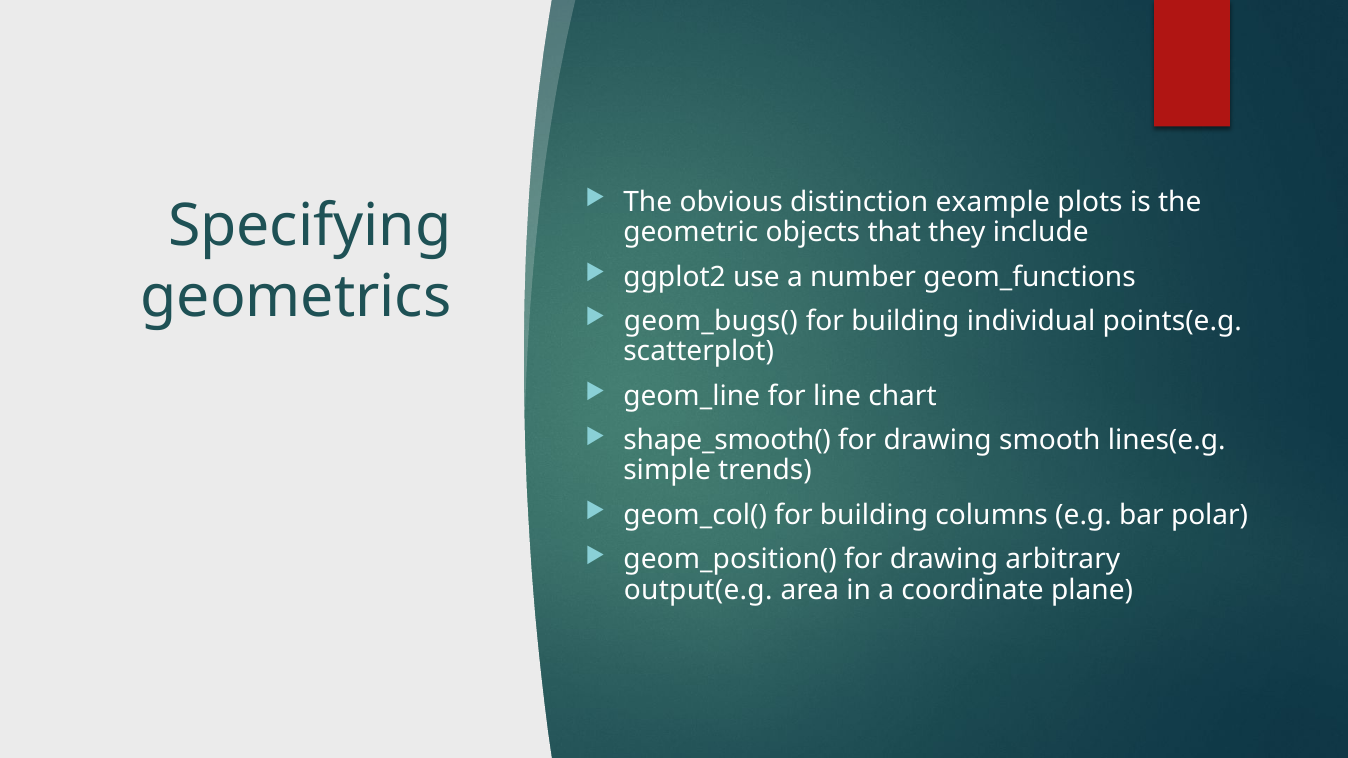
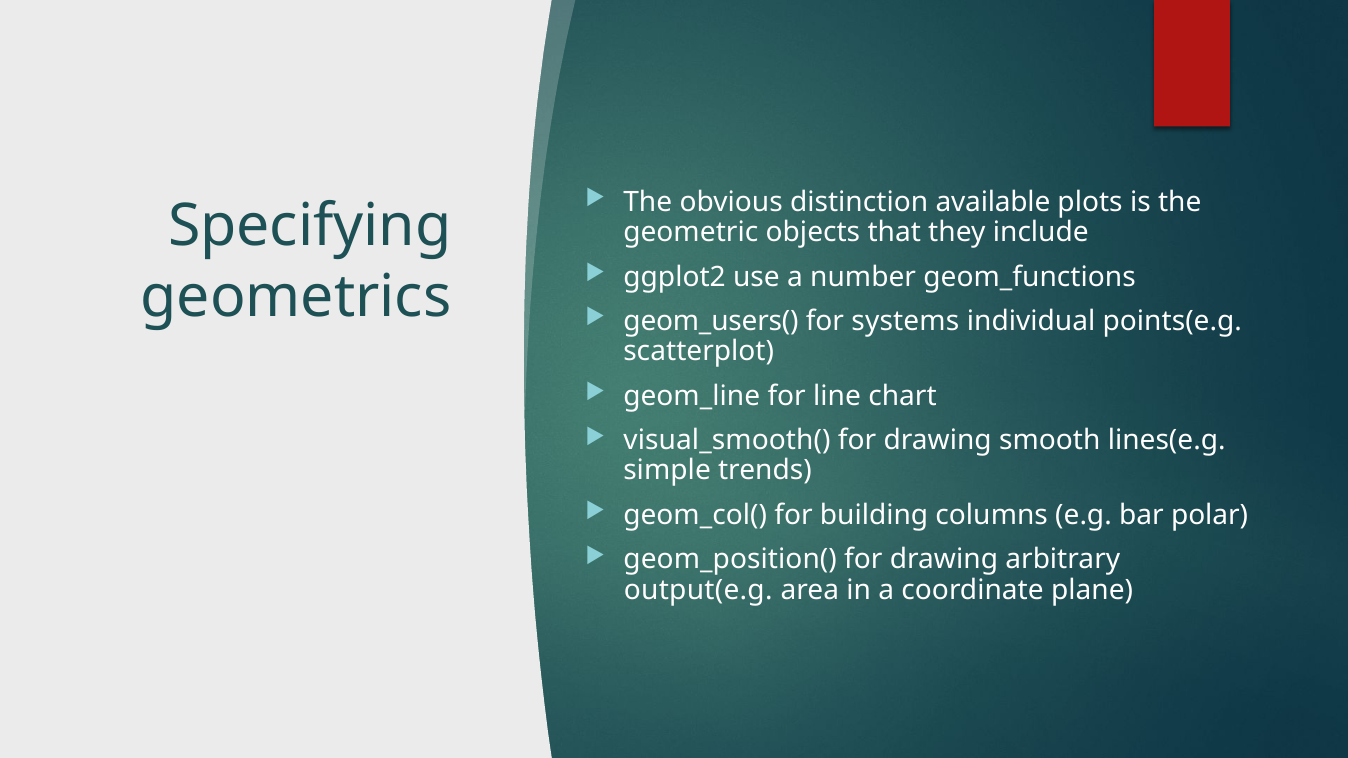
example: example -> available (993, 202)
geom_bugs(: geom_bugs( -> geom_users( (711, 321)
building: building -> systems (905, 321)
shape_smooth(: shape_smooth( -> visual_smooth( (727, 440)
